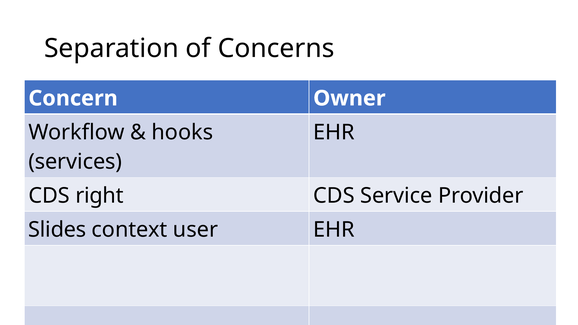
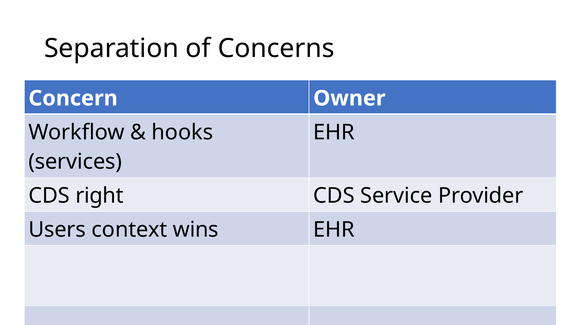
Slides: Slides -> Users (57, 230)
user: user -> wins (196, 230)
